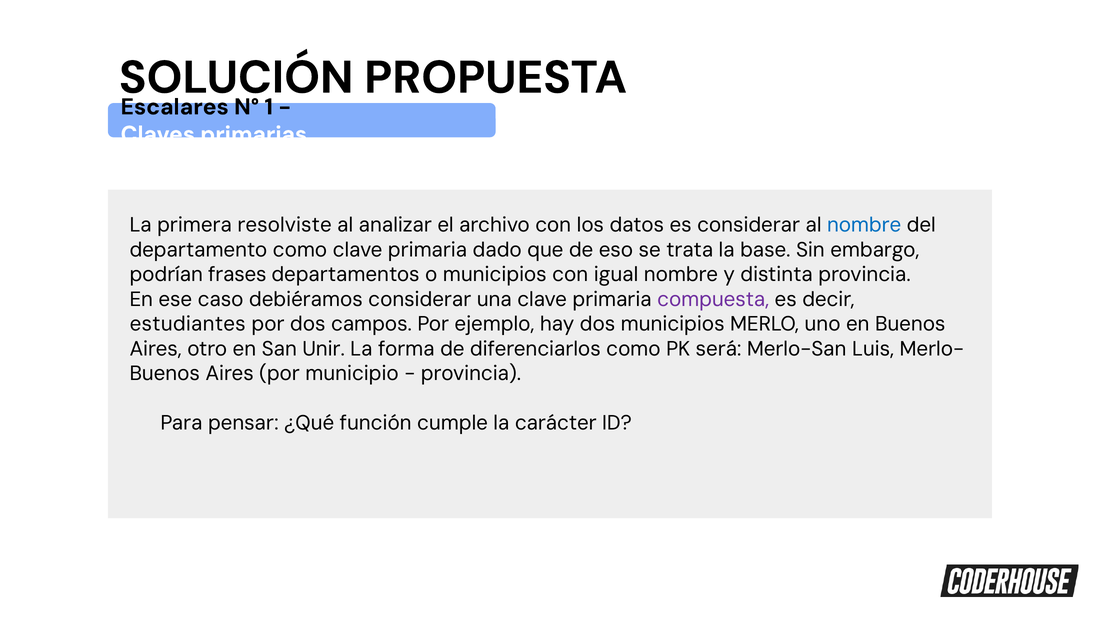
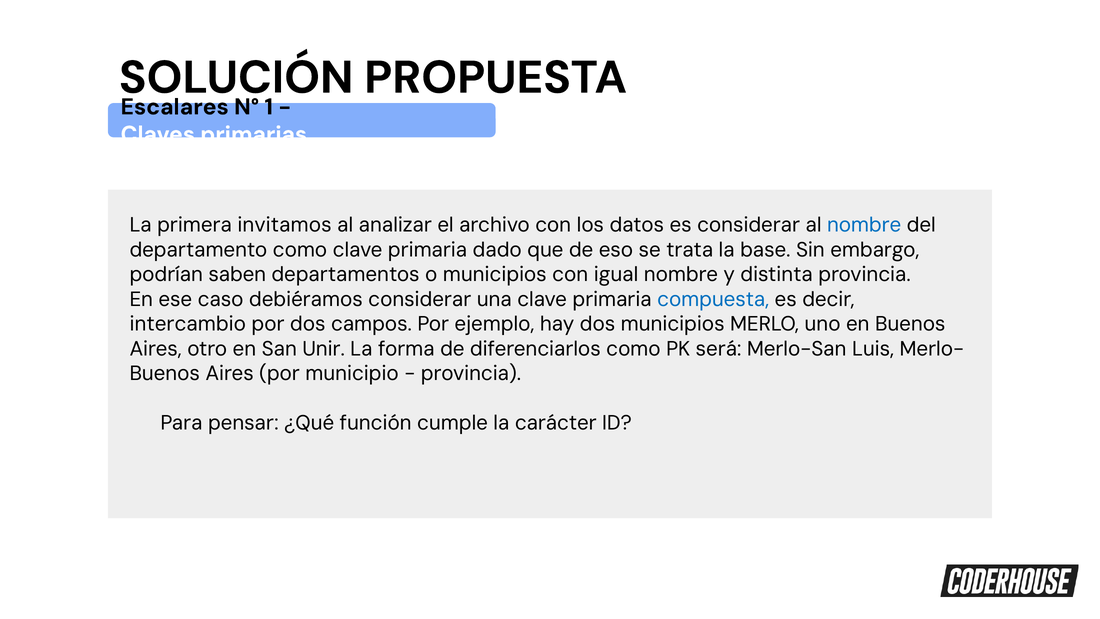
resolviste: resolviste -> invitamos (285, 225)
frases: frases -> saben (237, 275)
compuesta colour: purple -> blue (713, 299)
estudiantes: estudiantes -> intercambio (188, 324)
